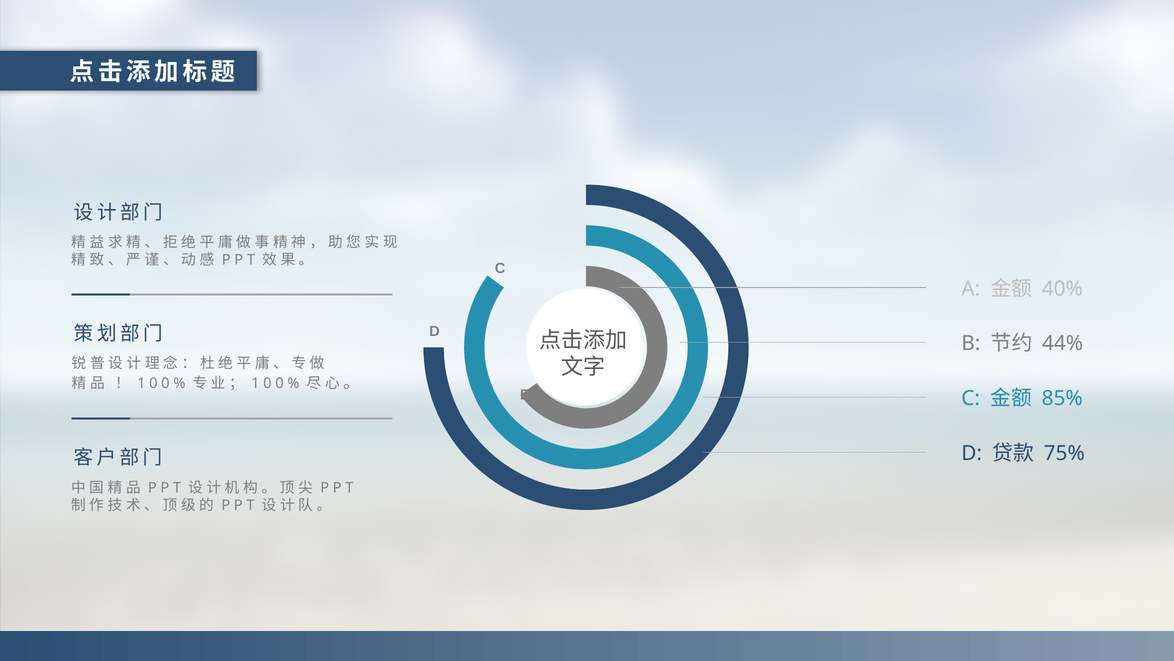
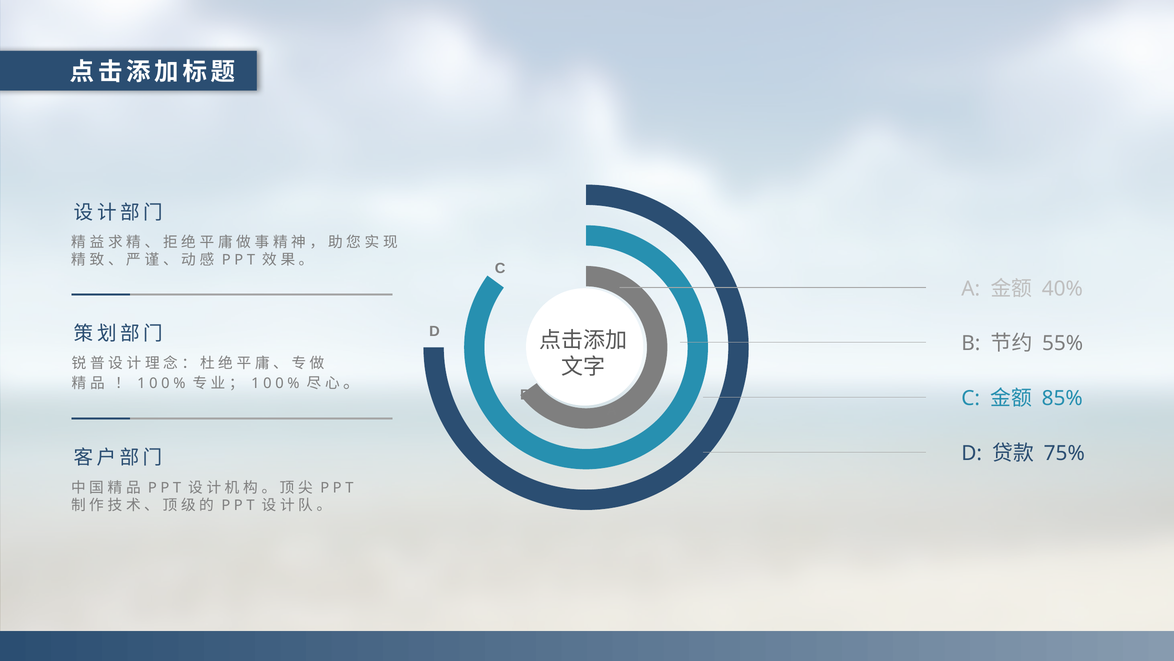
44%: 44% -> 55% (1063, 343)
